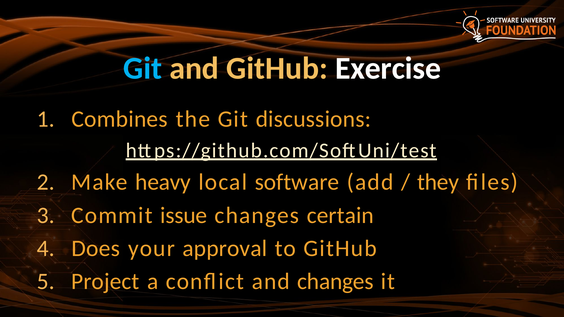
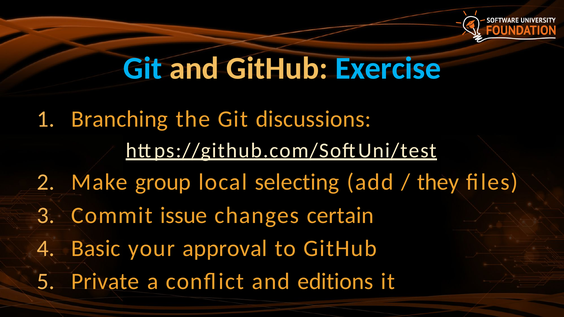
Exercise colour: white -> light blue (388, 68)
Combines: Combines -> Branching (120, 119)
heavy: heavy -> group (163, 182)
software: software -> selecting (297, 182)
Does: Does -> Basic (96, 249)
Project: Project -> Private (105, 282)
and changes: changes -> editions (335, 282)
